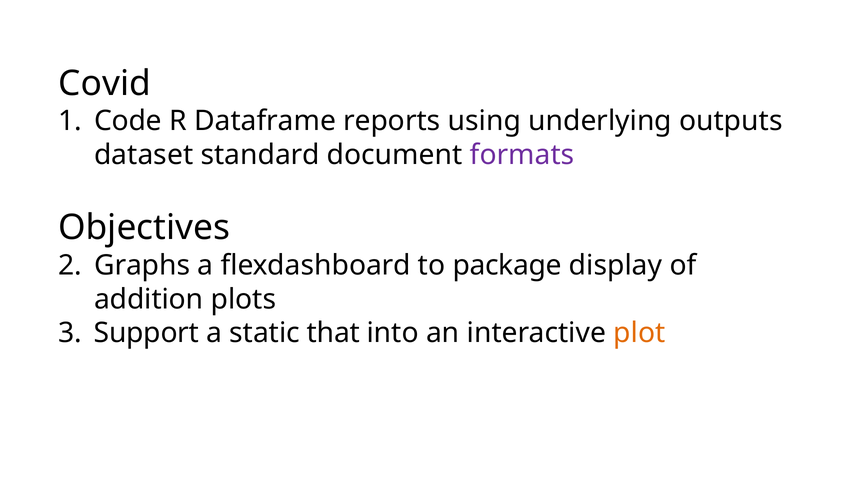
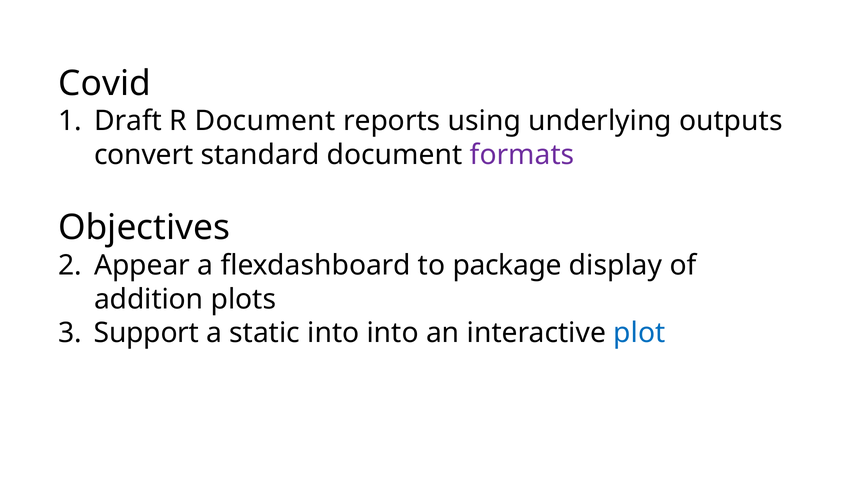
Code: Code -> Draft (128, 121)
R Dataframe: Dataframe -> Document (265, 121)
dataset: dataset -> convert (144, 155)
Graphs: Graphs -> Appear (142, 265)
static that: that -> into (333, 333)
plot colour: orange -> blue (639, 333)
